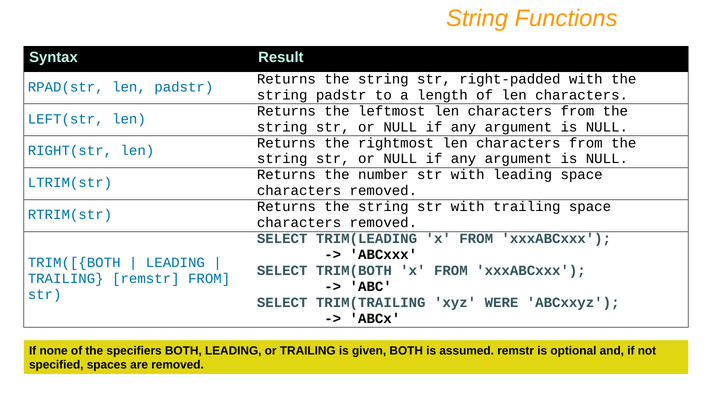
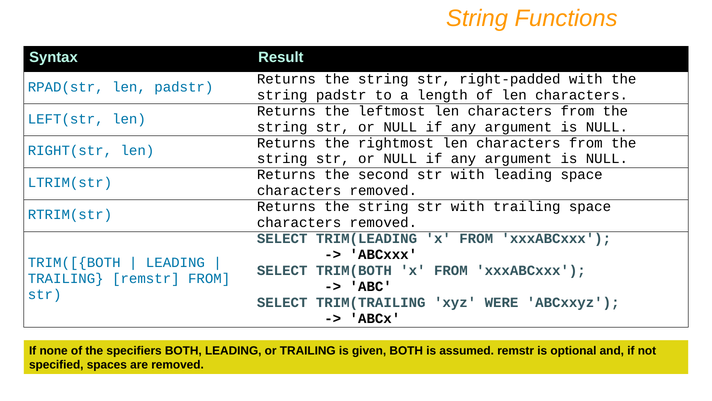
number: number -> second (383, 175)
